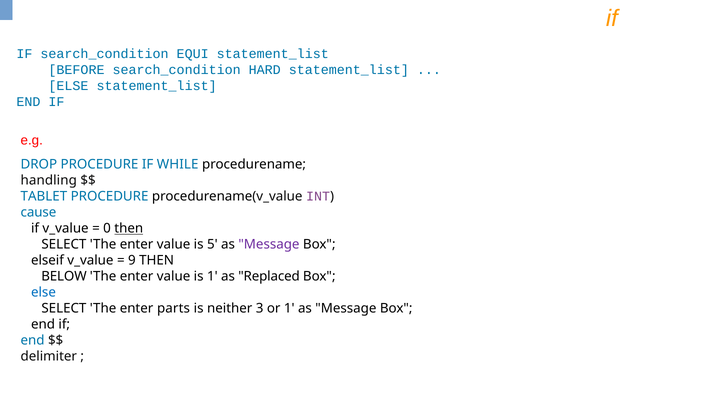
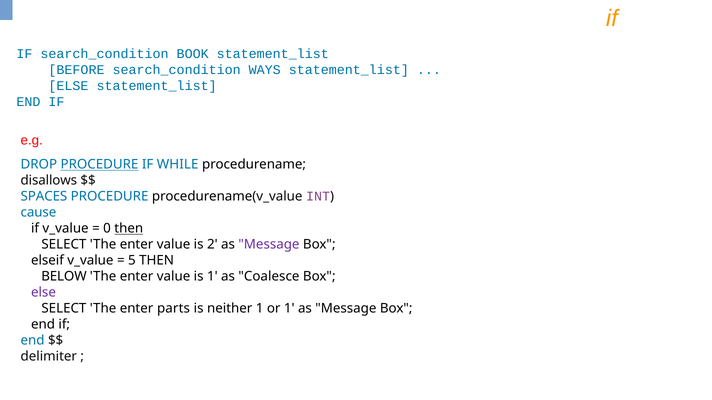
EQUI: EQUI -> BOOK (193, 54)
HARD: HARD -> WAYS (265, 70)
PROCEDURE underline: none -> present (99, 165)
handling: handling -> disallows (49, 181)
TABLET: TABLET -> SPACES (44, 197)
5: 5 -> 2 (212, 245)
9: 9 -> 5 (132, 261)
Replaced: Replaced -> Coalesce (269, 277)
else colour: blue -> purple (43, 293)
neither 3: 3 -> 1 (260, 309)
